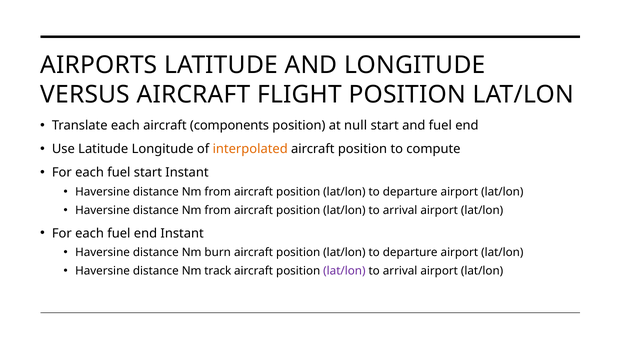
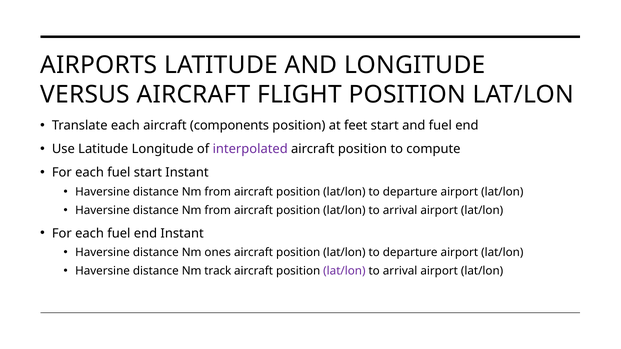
null: null -> feet (356, 126)
interpolated colour: orange -> purple (250, 149)
burn: burn -> ones (218, 253)
